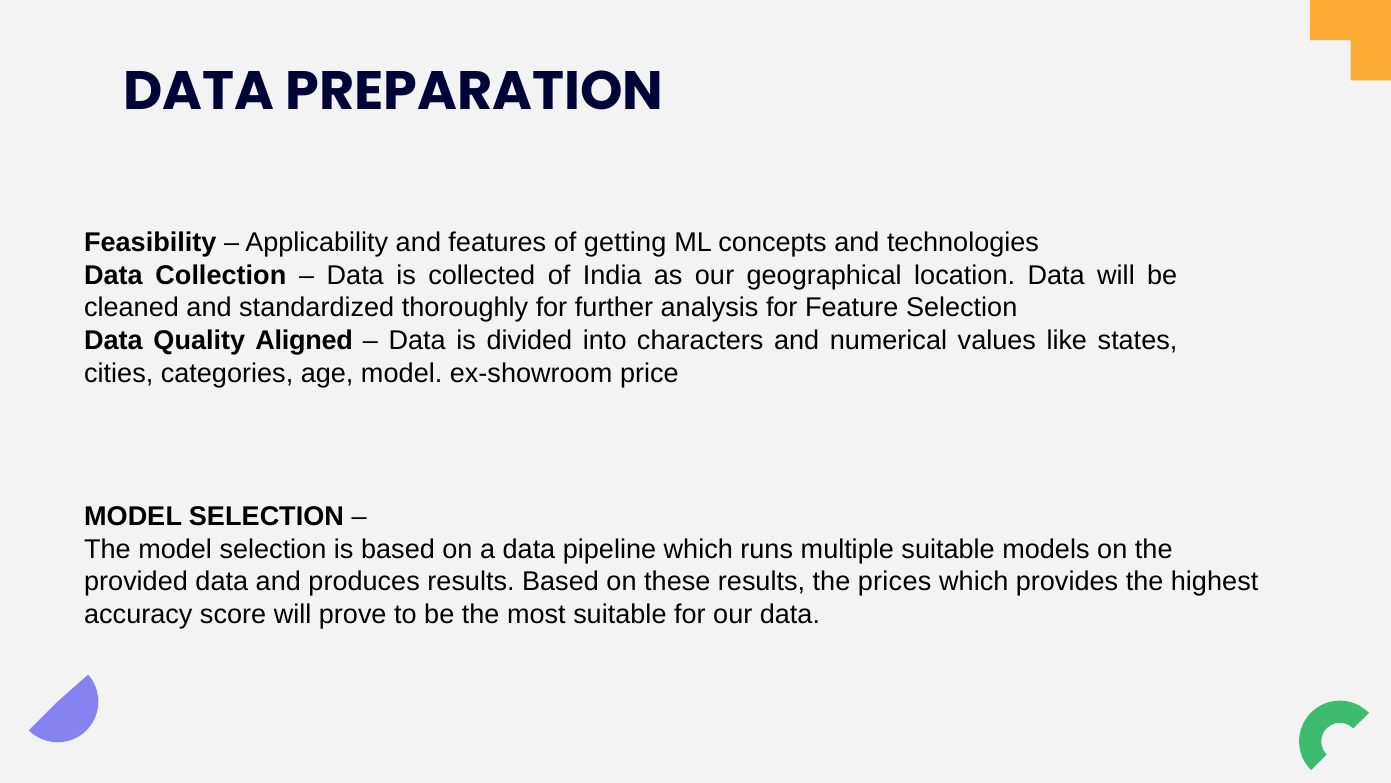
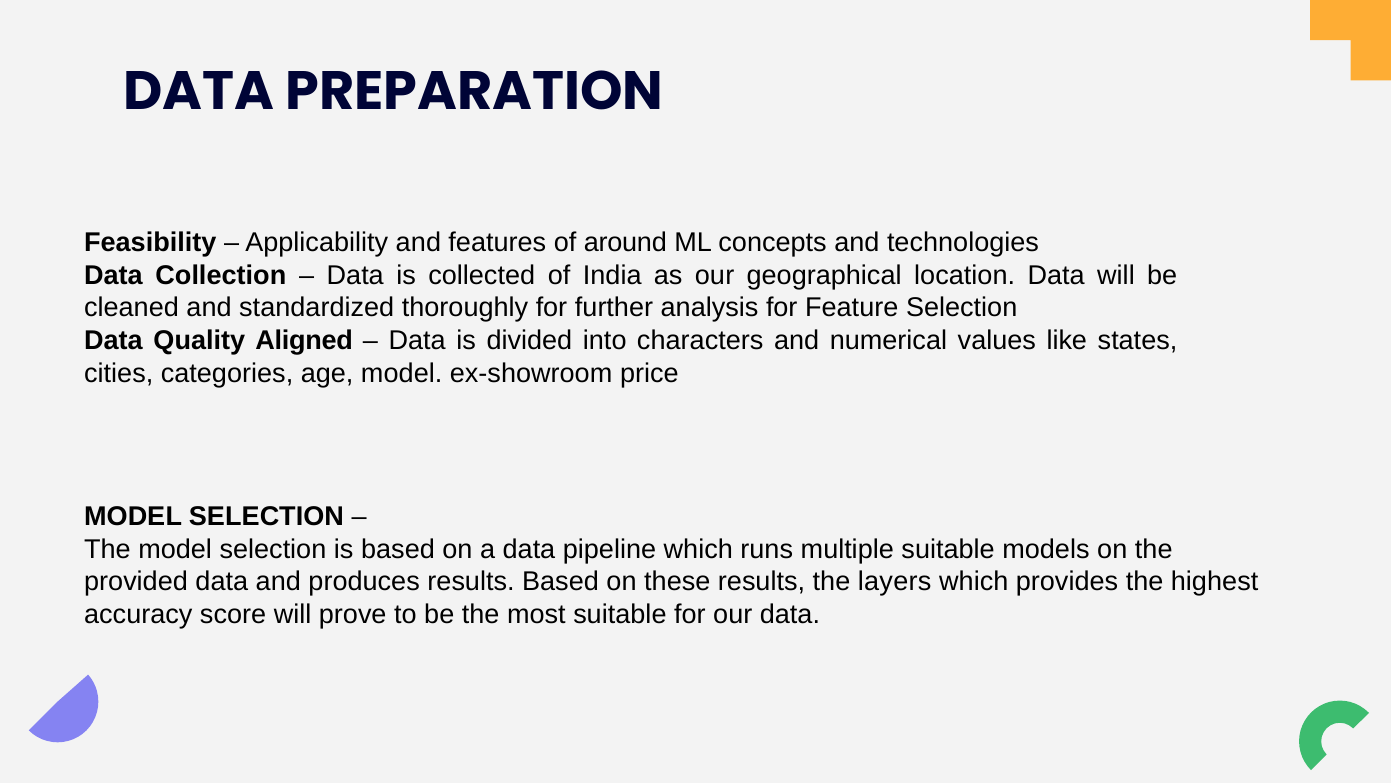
getting: getting -> around (625, 243)
prices: prices -> layers (895, 581)
